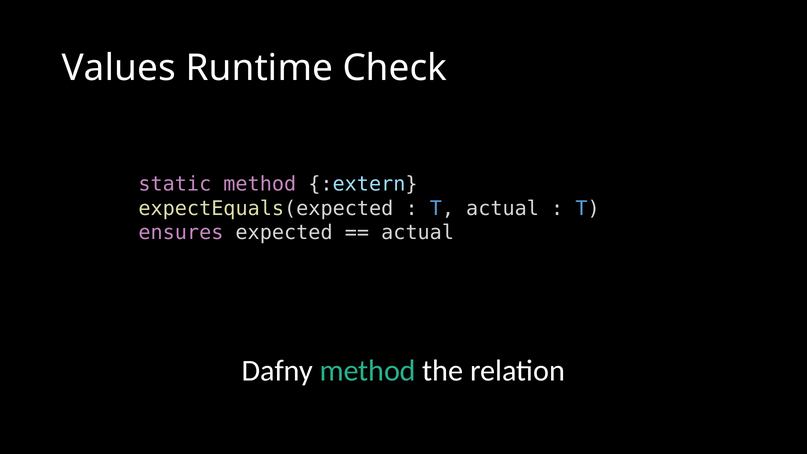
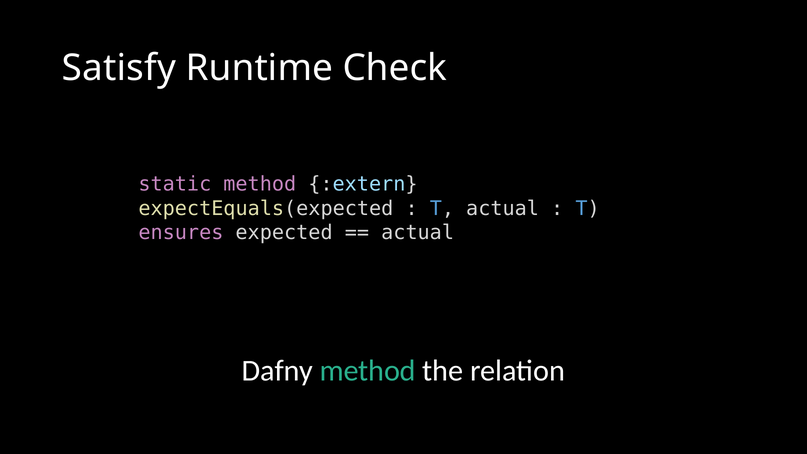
Values: Values -> Satisfy (119, 68)
